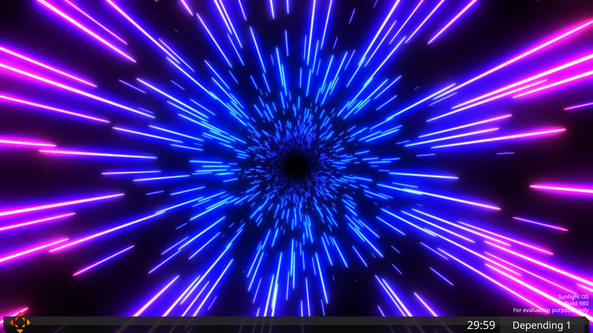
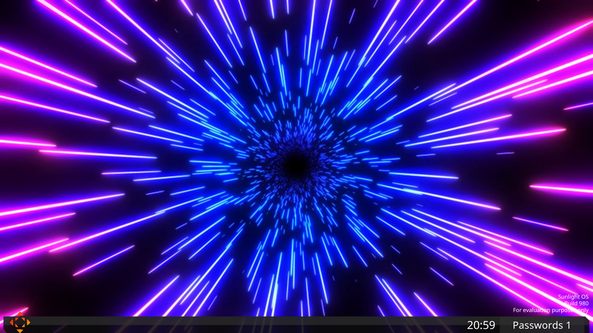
29:59: 29:59 -> 20:59 (481, 326)
Depending: Depending -> Passwords (538, 326)
